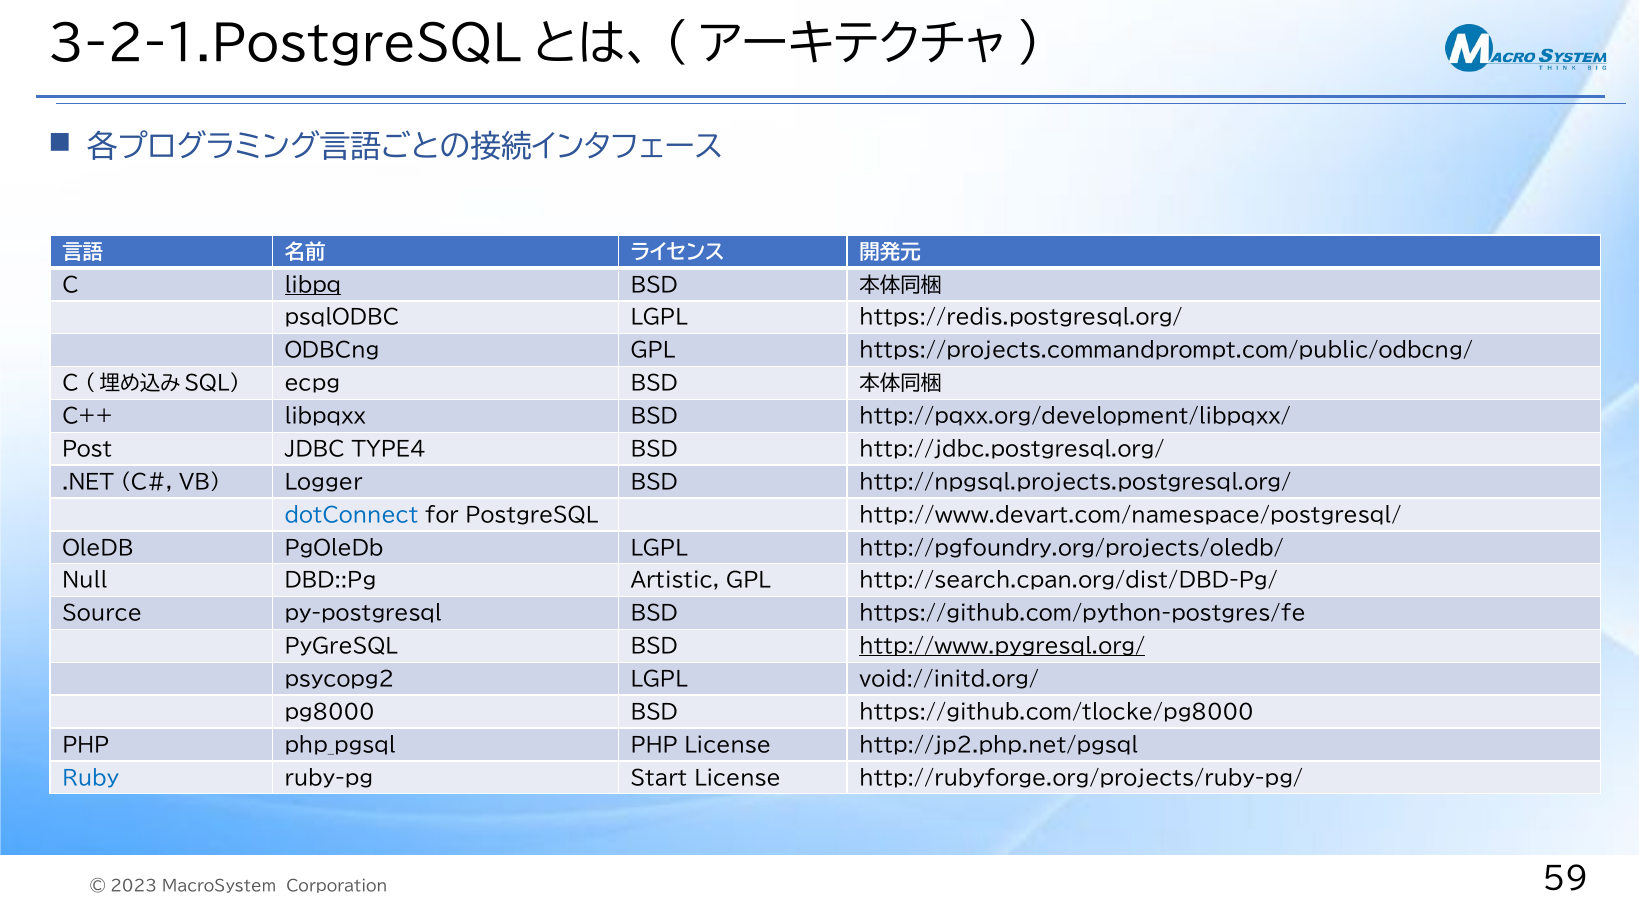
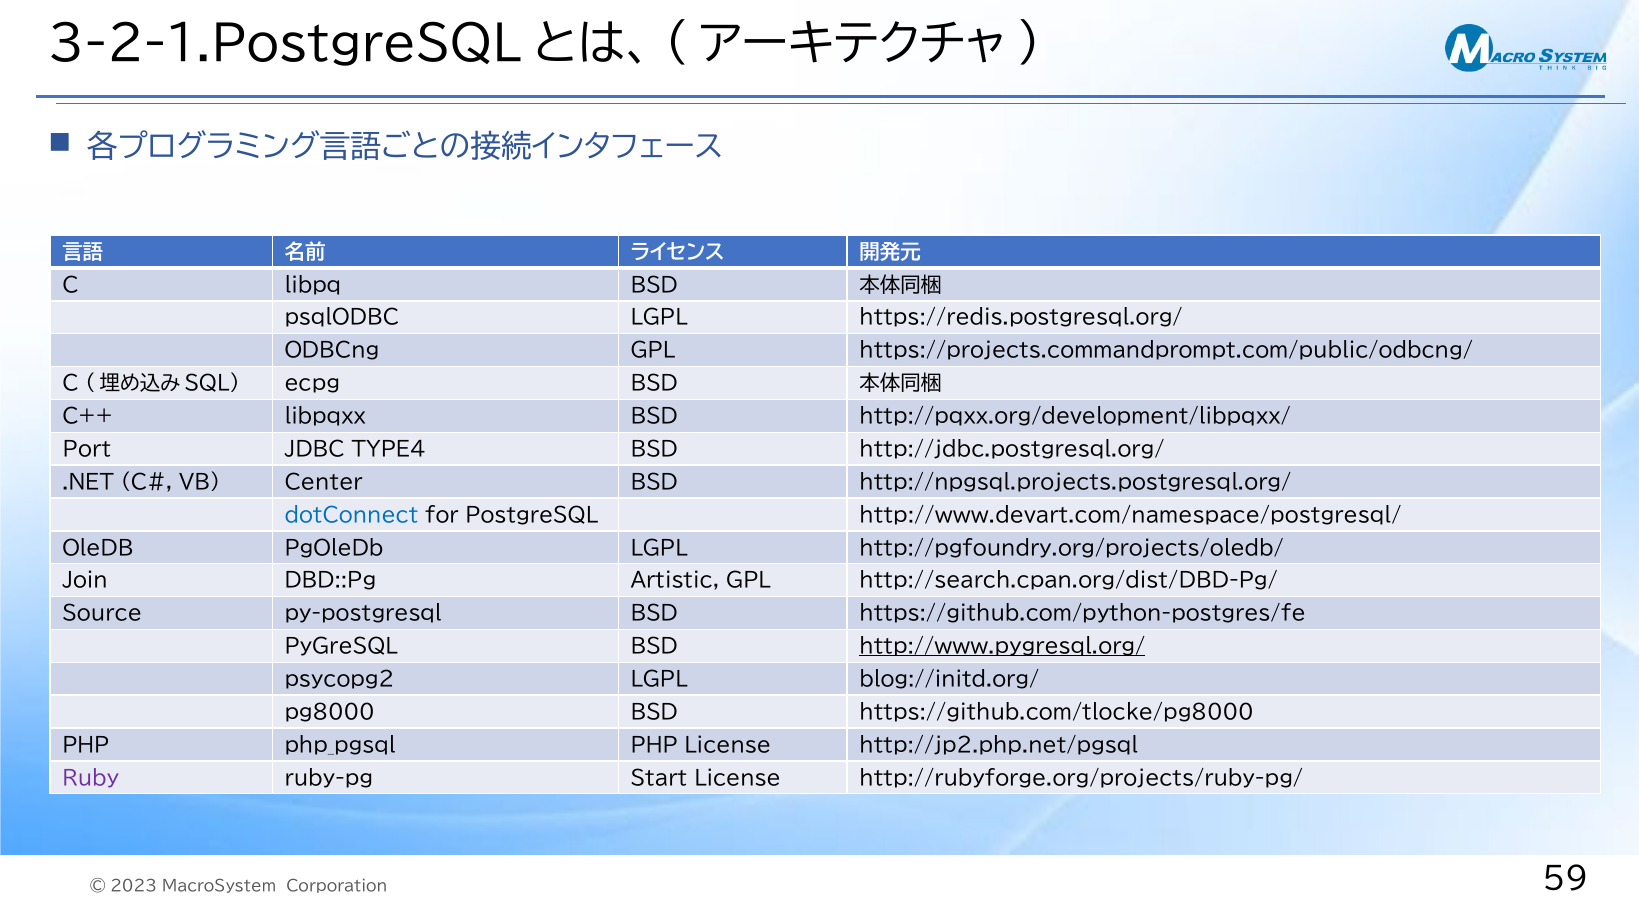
libpq underline: present -> none (313, 285)
Post: Post -> Port (87, 450)
Logger: Logger -> Center (324, 483)
Null: Null -> Join (85, 581)
void://initd.org/: void://initd.org/ -> blog://initd.org/ (949, 680)
Ruby colour: blue -> purple (91, 778)
